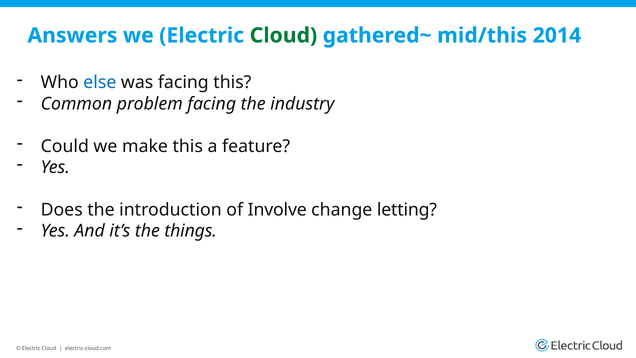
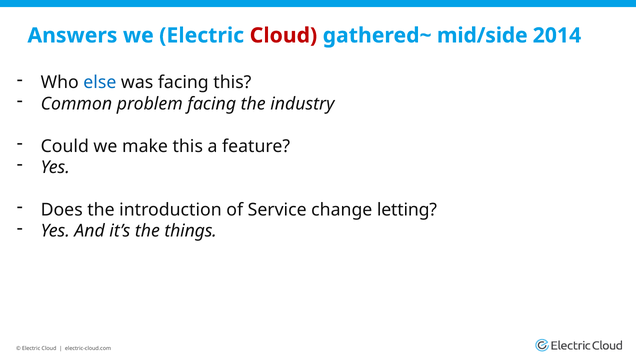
Cloud colour: green -> red (283, 35)
mid/this: mid/this -> mid/side (482, 35)
Involve: Involve -> Service (277, 210)
